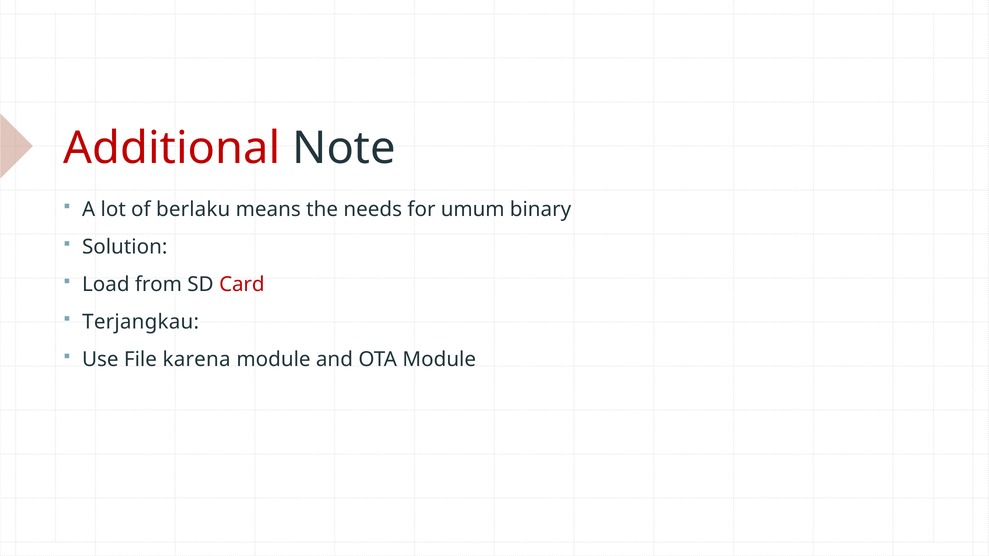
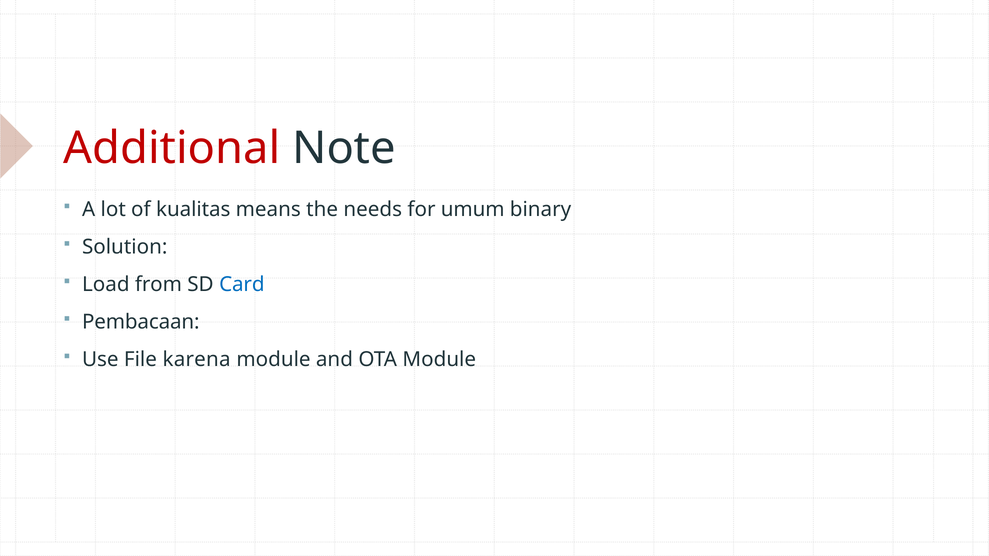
berlaku: berlaku -> kualitas (193, 210)
Card colour: red -> blue (242, 285)
Terjangkau: Terjangkau -> Pembacaan (141, 322)
